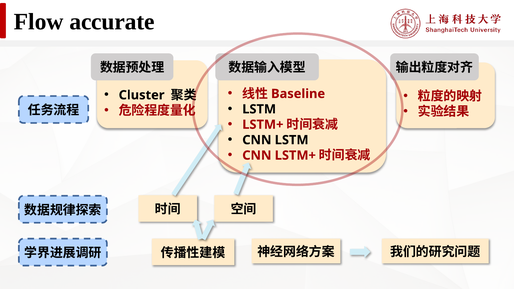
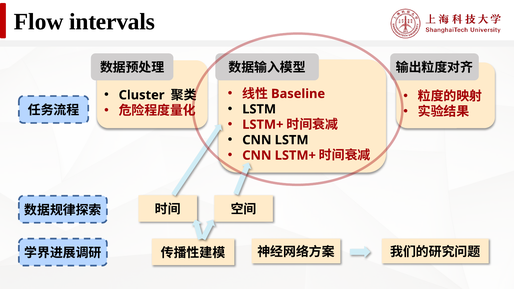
accurate: accurate -> intervals (112, 22)
